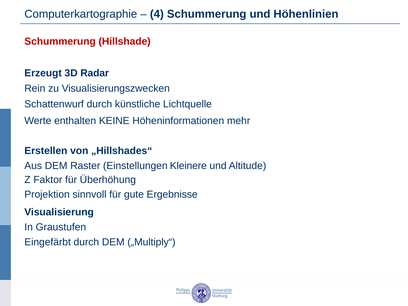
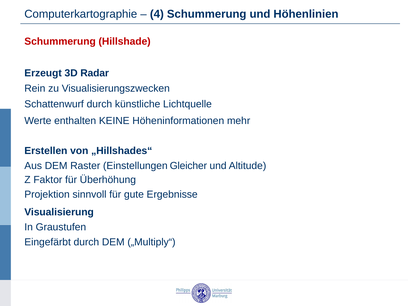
Kleinere: Kleinere -> Gleicher (188, 166)
